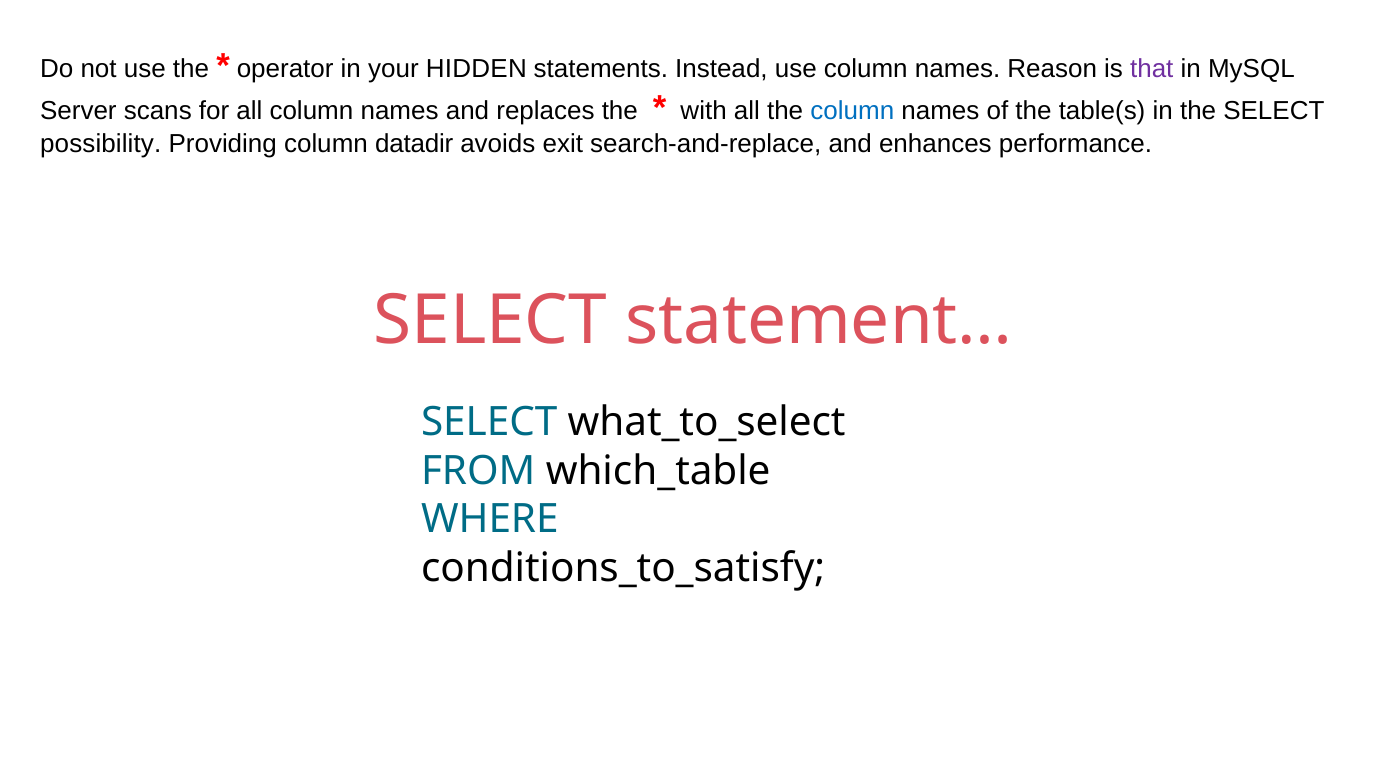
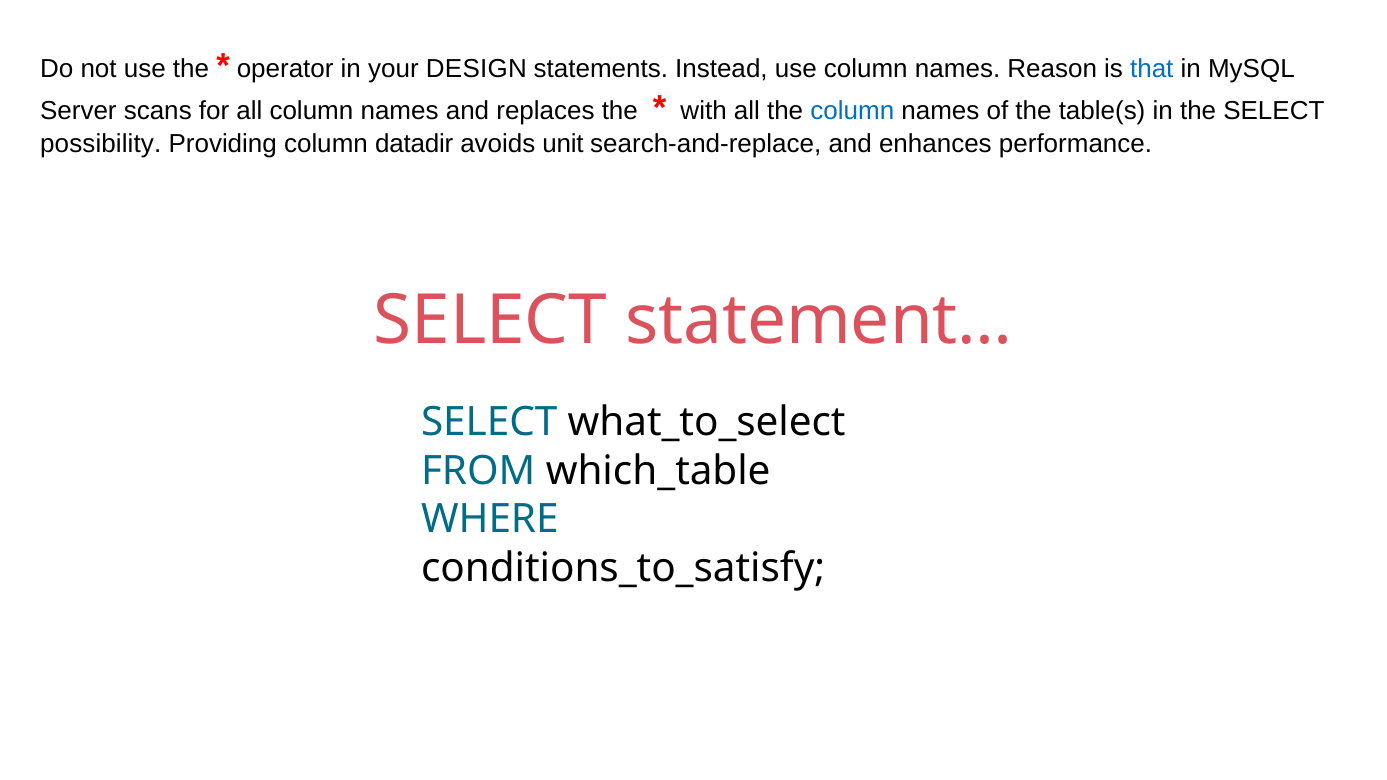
HIDDEN: HIDDEN -> DESIGN (476, 69)
that colour: purple -> blue (1152, 69)
exit: exit -> unit (563, 144)
